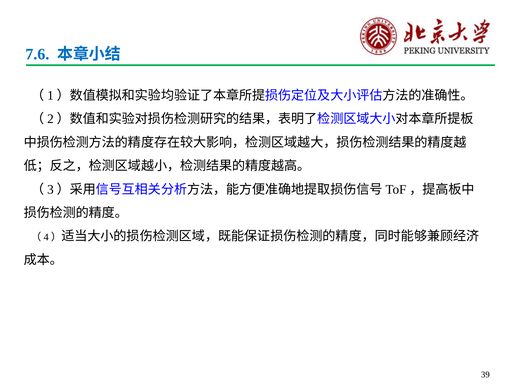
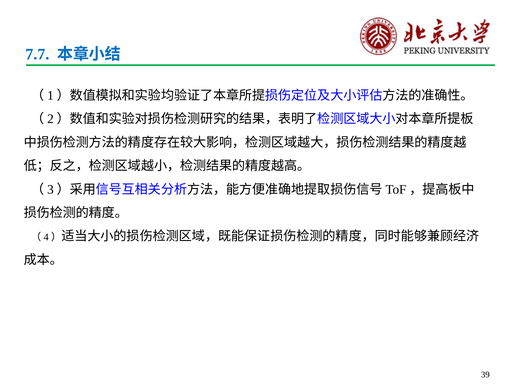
7.6: 7.6 -> 7.7 (37, 54)
